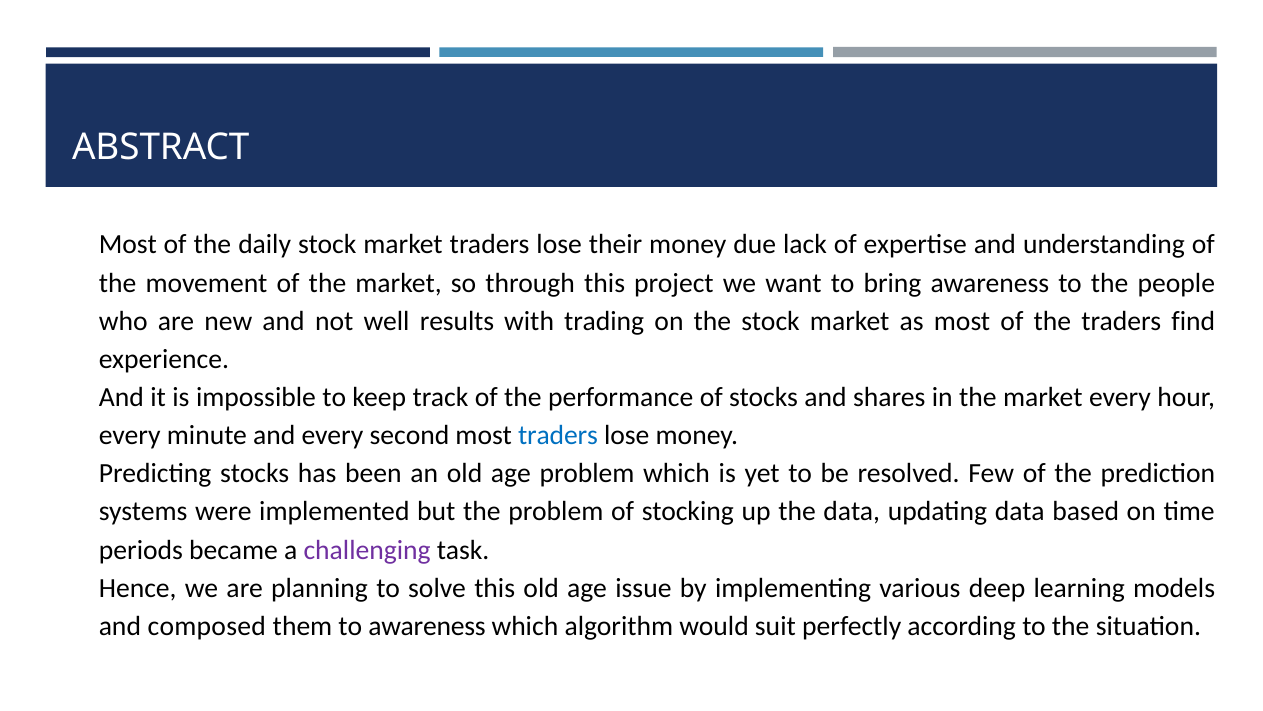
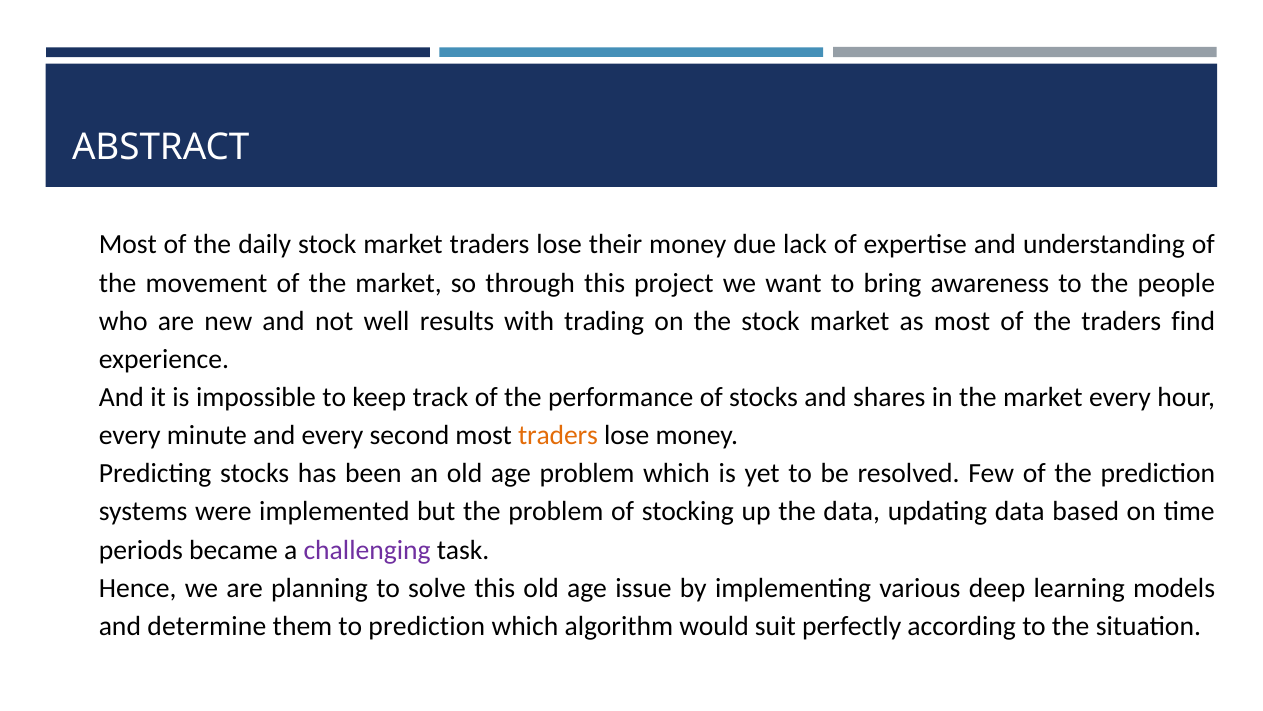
traders colour: blue -> orange (558, 435)
composed: composed -> determine (207, 626)
to awareness: awareness -> prediction (427, 626)
